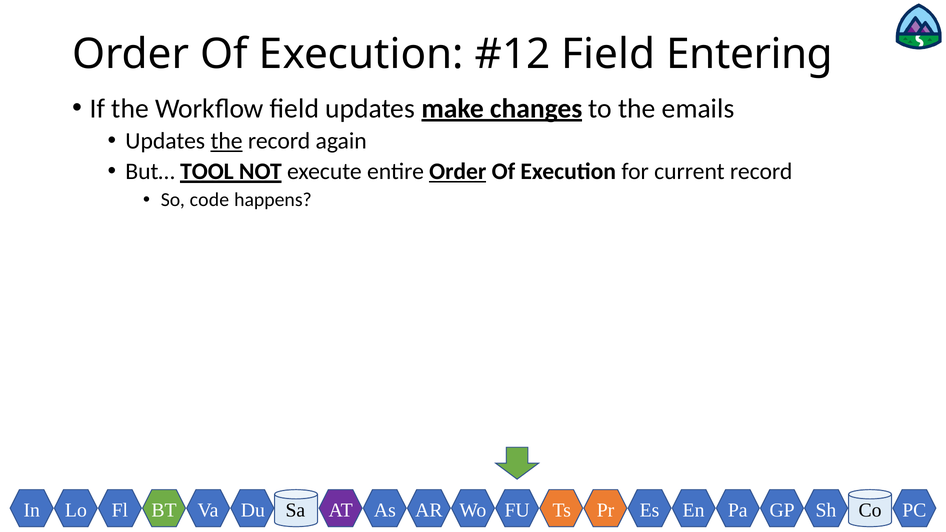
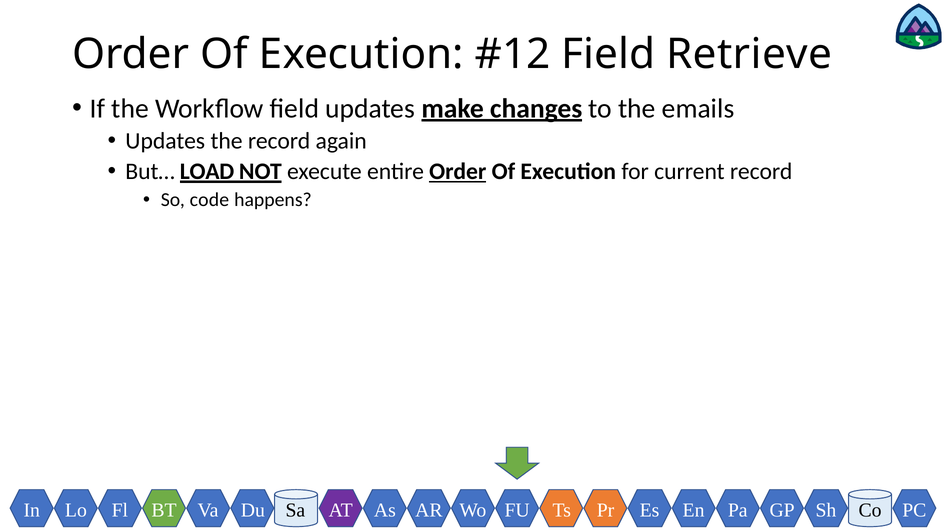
Entering: Entering -> Retrieve (749, 54)
the underline: present -> none (227, 141)
TOOL: TOOL -> LOAD (207, 172)
